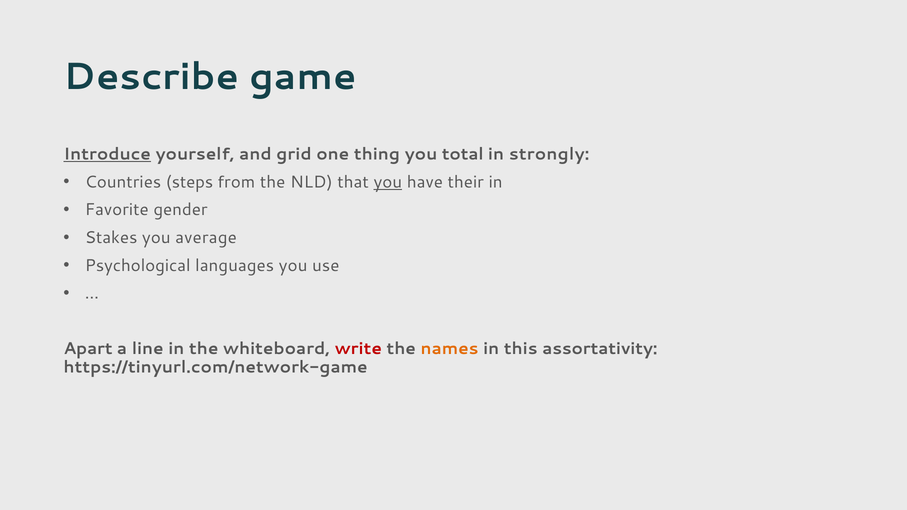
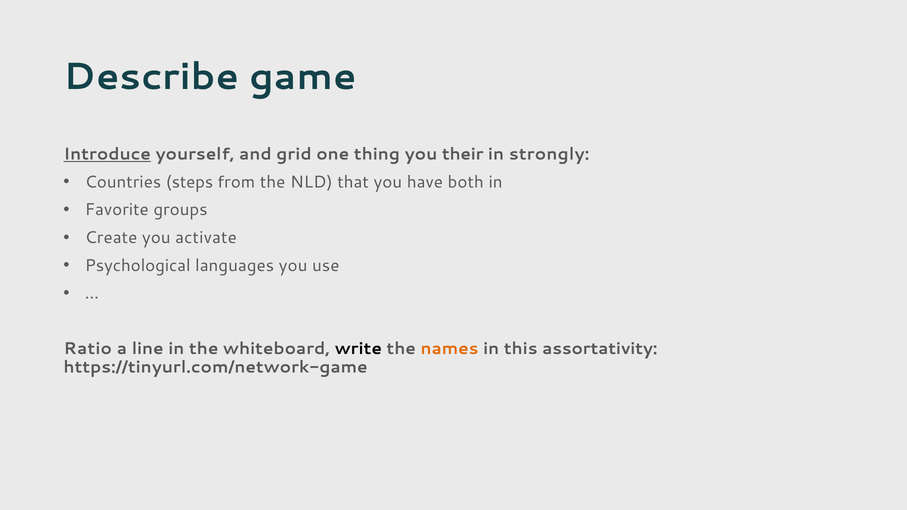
total: total -> their (463, 154)
you underline: present -> none (388, 182)
their: their -> both (466, 182)
gender: gender -> groups (180, 210)
Stakes: Stakes -> Create (111, 238)
average: average -> activate (206, 238)
Apart: Apart -> Ratio (88, 349)
write colour: red -> black (358, 349)
